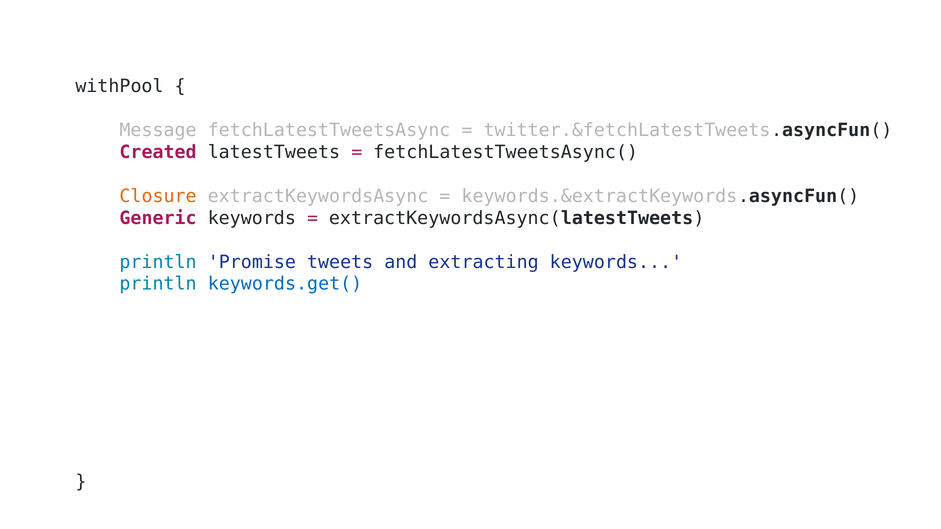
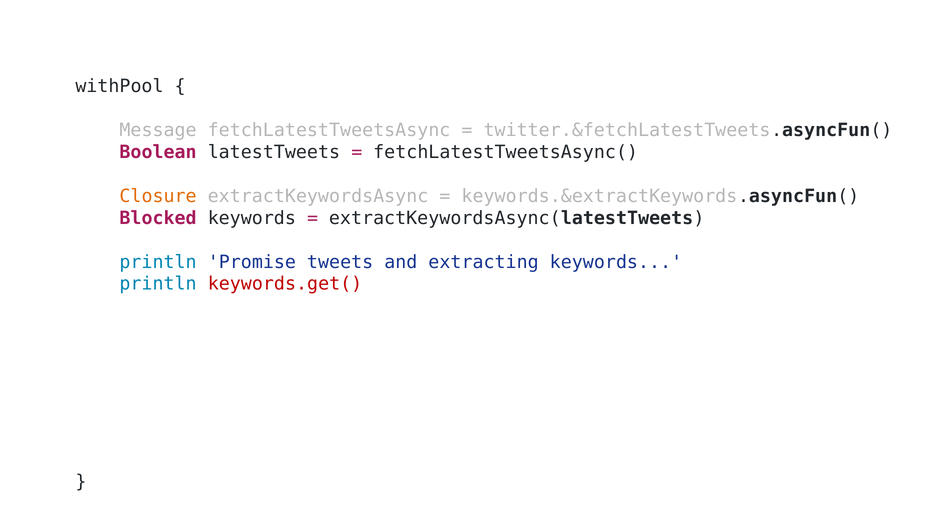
Created: Created -> Boolean (158, 152)
Generic: Generic -> Blocked (158, 218)
keywords.get( colour: blue -> red (285, 284)
